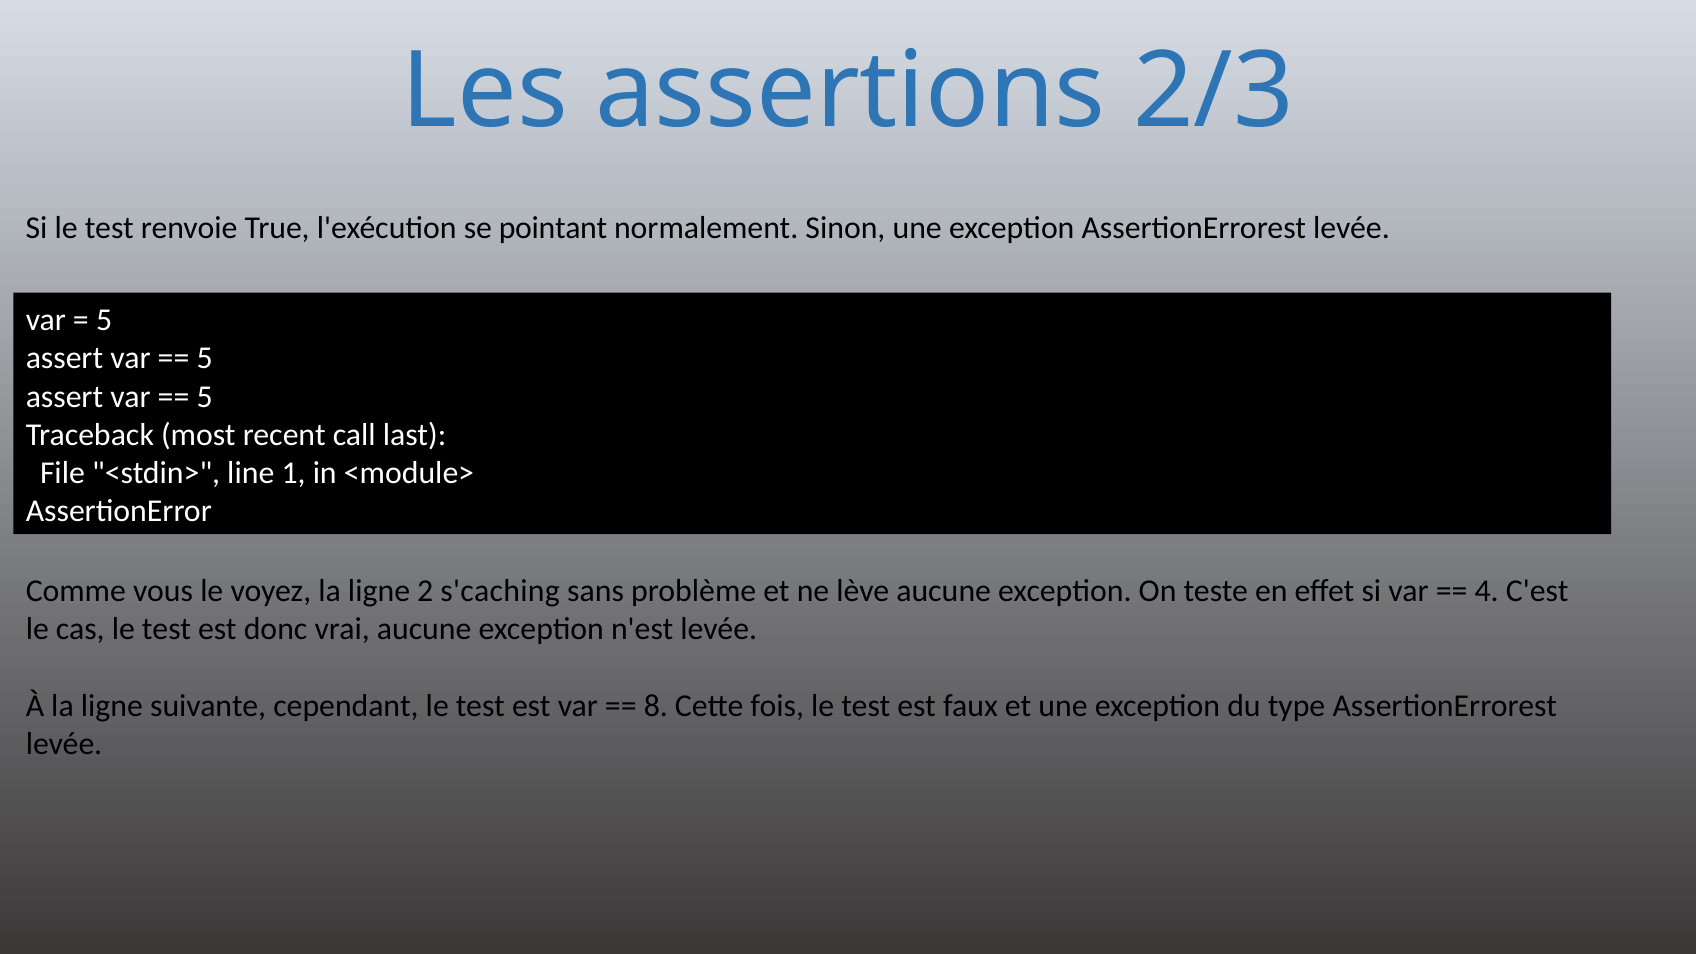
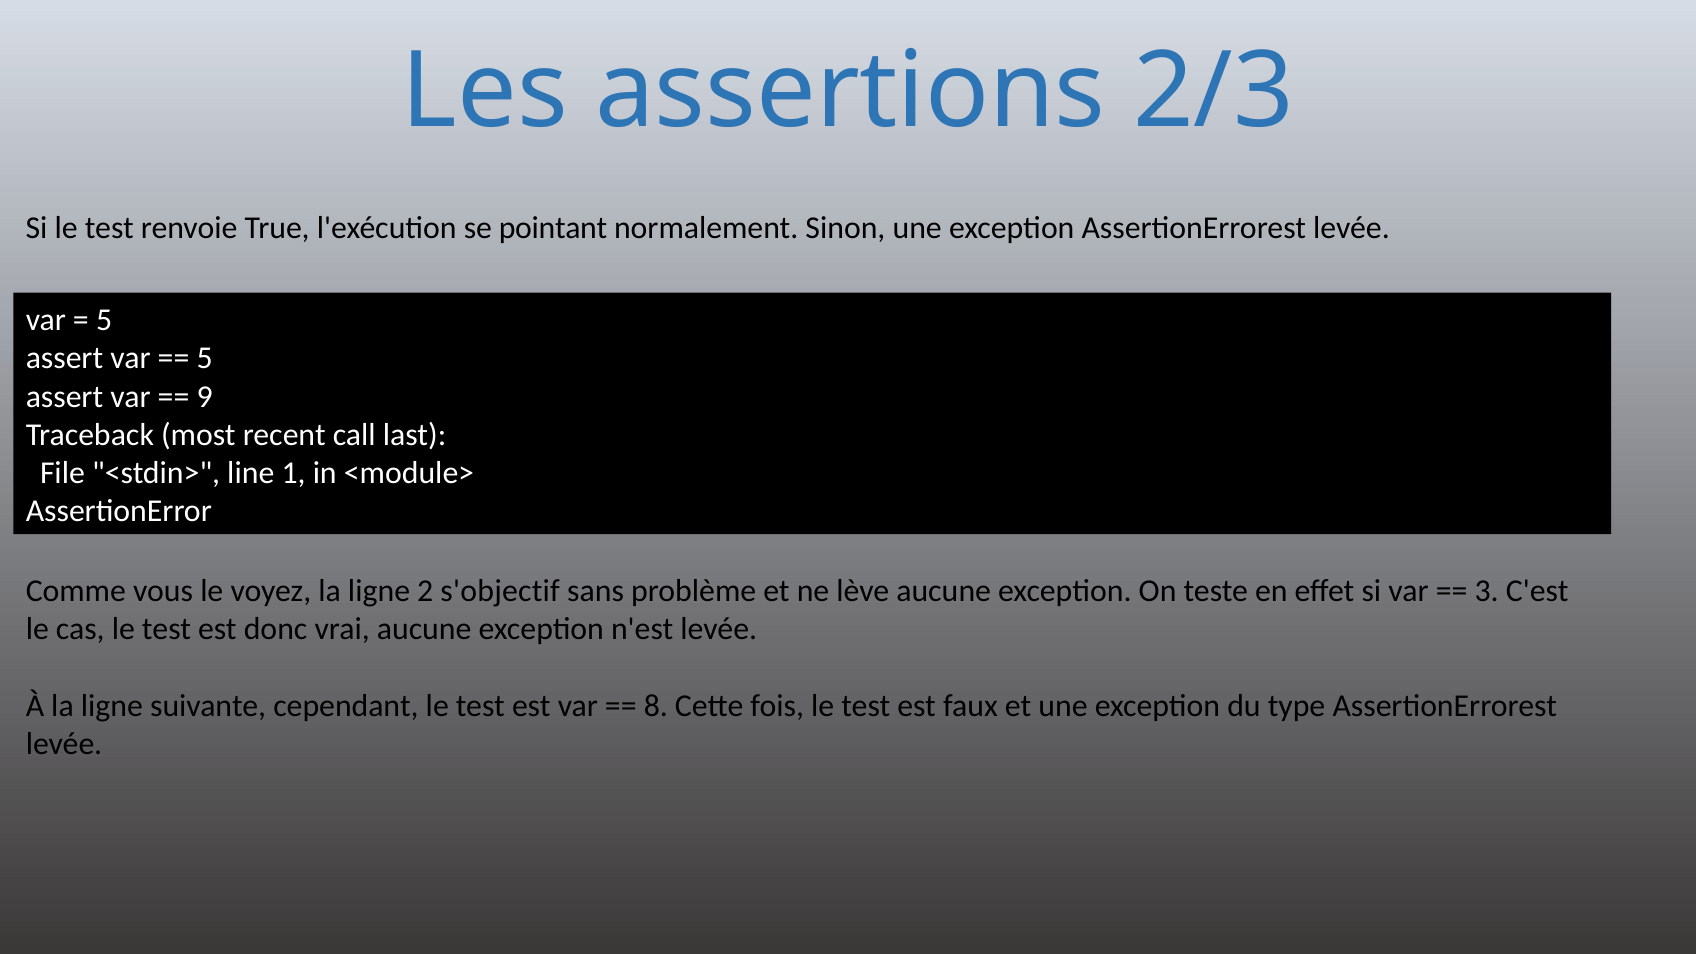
5: 5 -> 9 (205, 397)
s'caching: s'caching -> s'objectif (500, 591)
4: 4 -> 3 (1487, 591)
